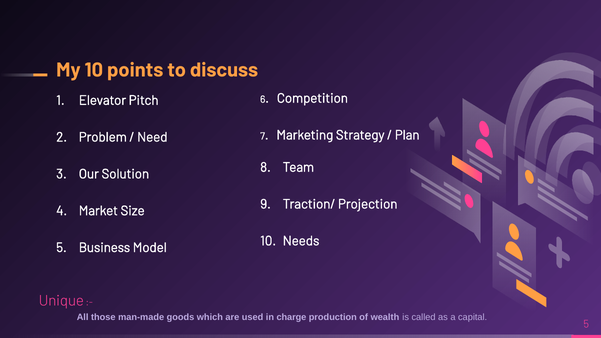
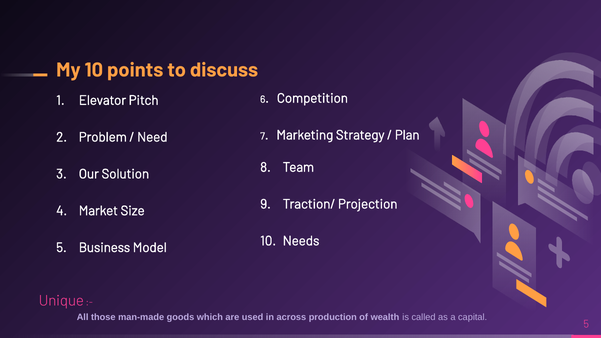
charge: charge -> across (291, 317)
